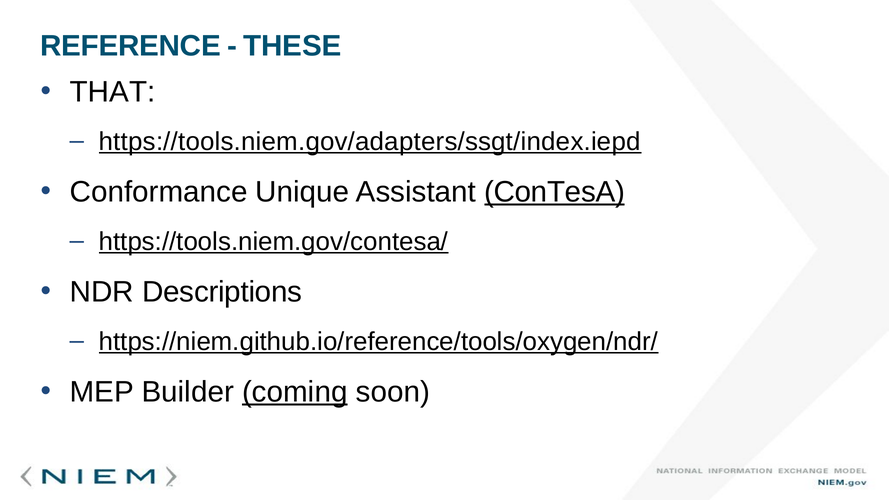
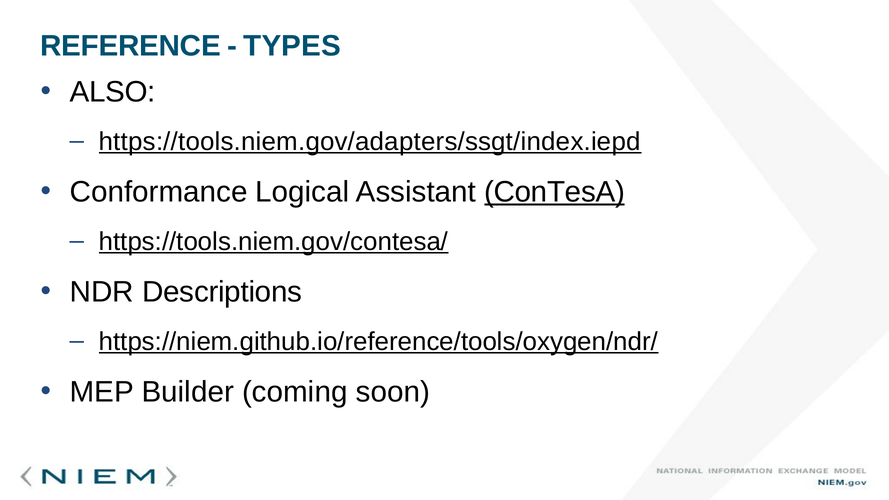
THESE: THESE -> TYPES (292, 46)
THAT: THAT -> ALSO (113, 92)
Unique: Unique -> Logical (302, 192)
coming underline: present -> none (295, 392)
